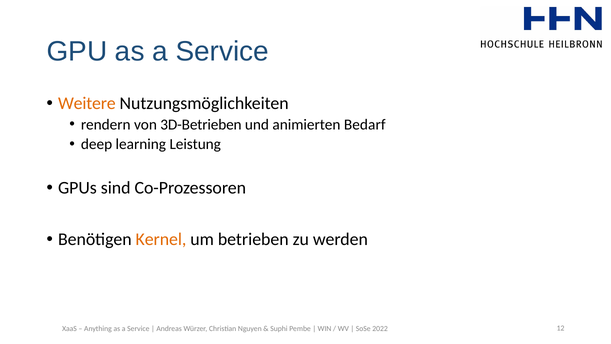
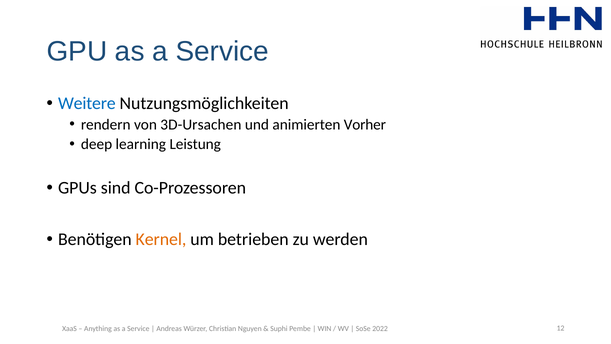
Weitere colour: orange -> blue (87, 103)
3D-Betrieben: 3D-Betrieben -> 3D-Ursachen (201, 124)
Bedarf: Bedarf -> Vorher (365, 124)
